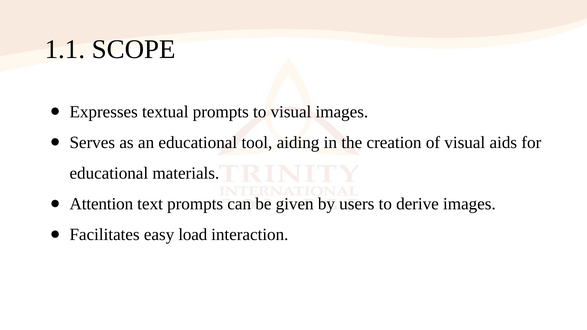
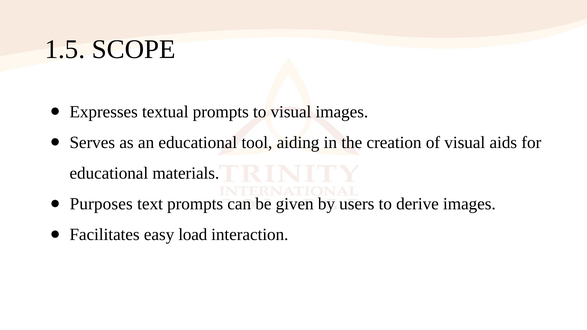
1.1: 1.1 -> 1.5 (65, 49)
Attention: Attention -> Purposes (101, 204)
